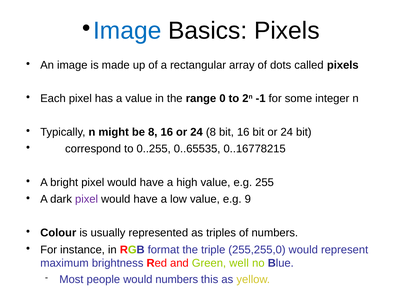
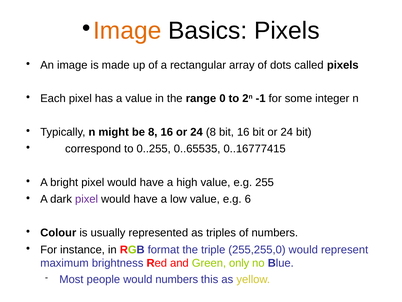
Image colour: blue -> orange (127, 31)
0..16778215: 0..16778215 -> 0..16777415 (255, 149)
9: 9 -> 6 (248, 199)
well: well -> only (239, 263)
